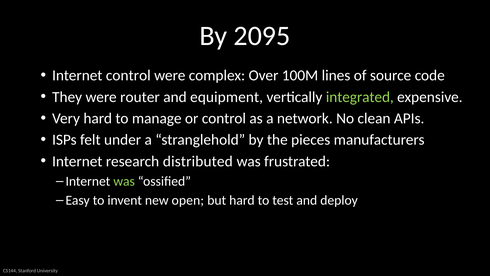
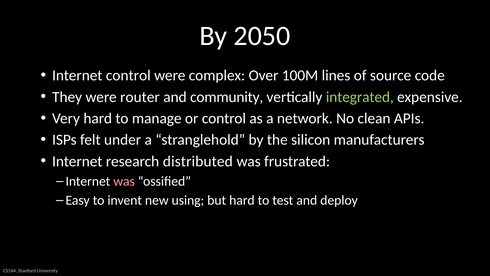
2095: 2095 -> 2050 (262, 36)
equipment: equipment -> community (227, 97)
pieces: pieces -> silicon (311, 140)
was colour: light green -> pink (124, 181)
open: open -> using (188, 200)
